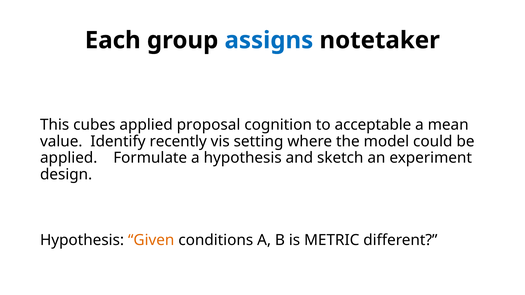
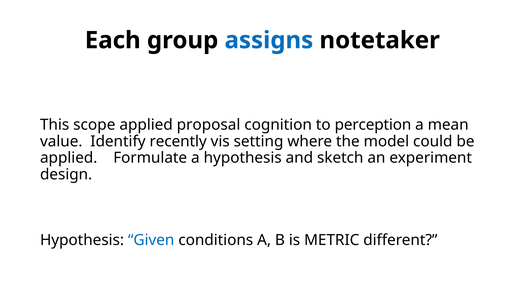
cubes: cubes -> scope (94, 125)
acceptable: acceptable -> perception (373, 125)
Given colour: orange -> blue (151, 240)
